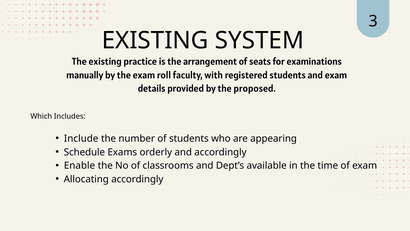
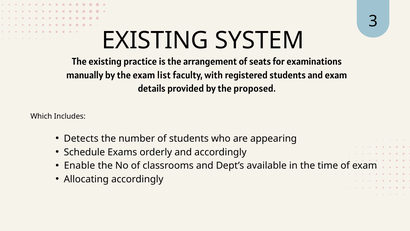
roll: roll -> list (164, 75)
Include: Include -> Detects (81, 138)
